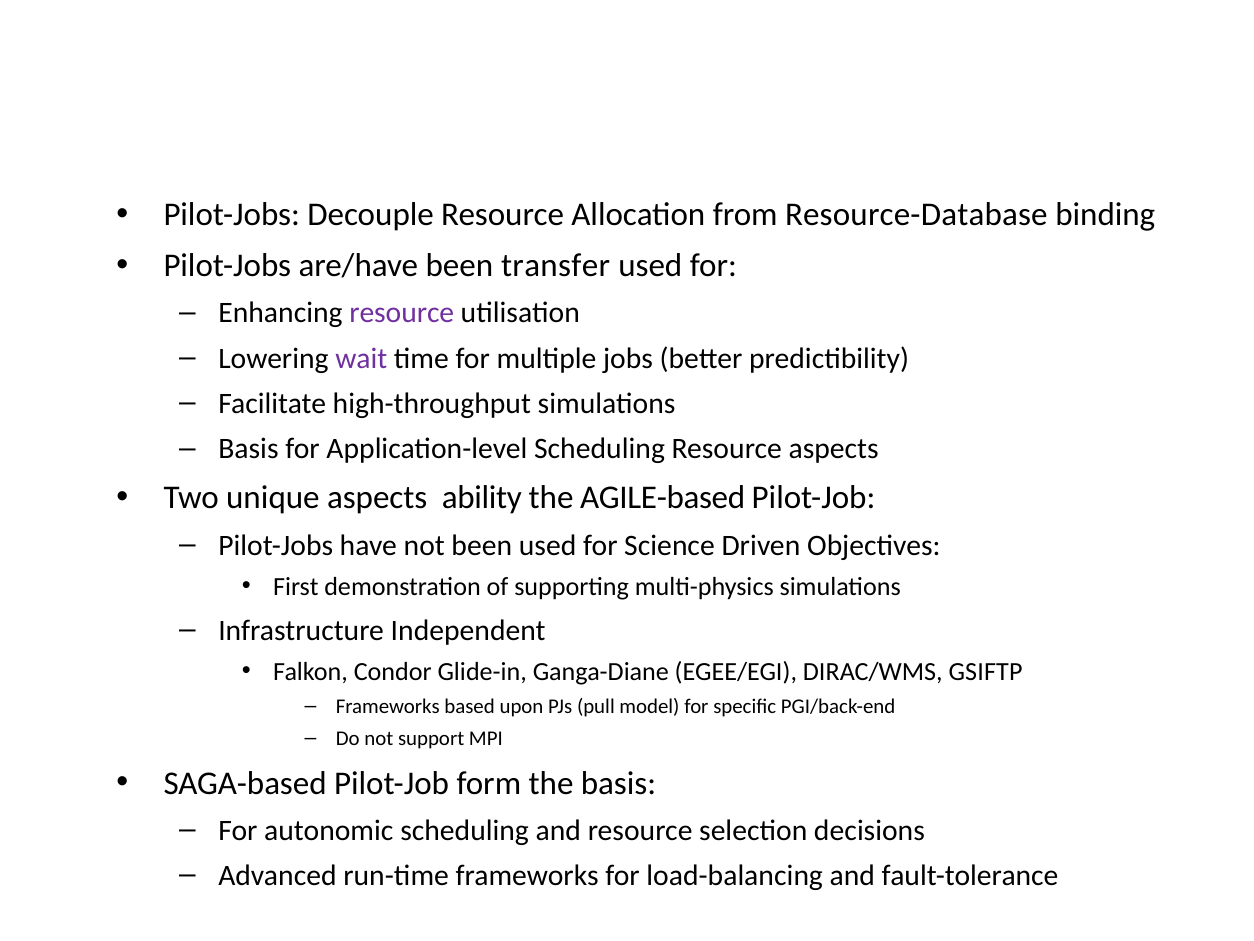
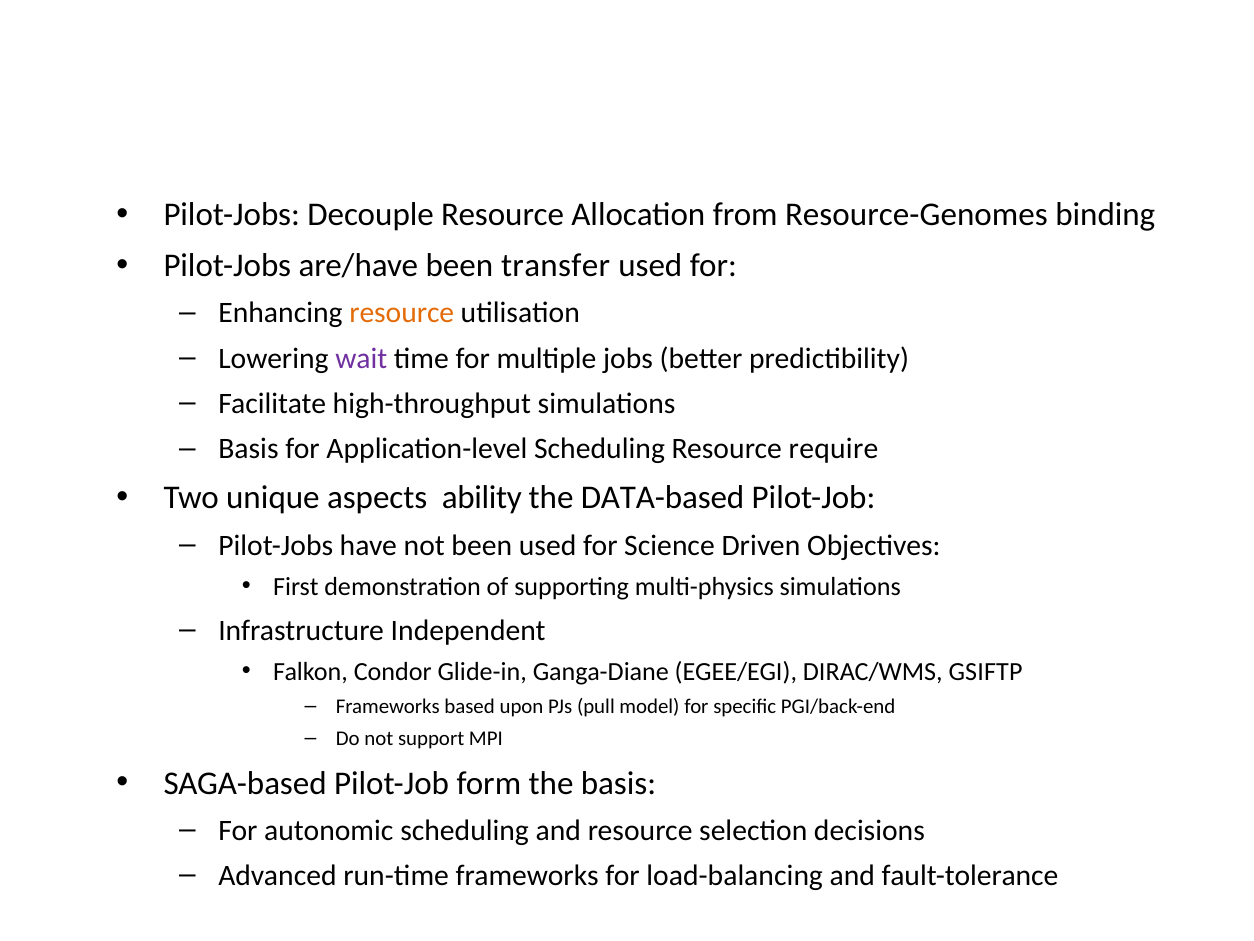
Resource-Database: Resource-Database -> Resource-Genomes (916, 215)
resource colour: purple -> orange (402, 313)
Resource aspects: aspects -> require (834, 449)
AGILE-based: AGILE-based -> DATA-based (663, 498)
